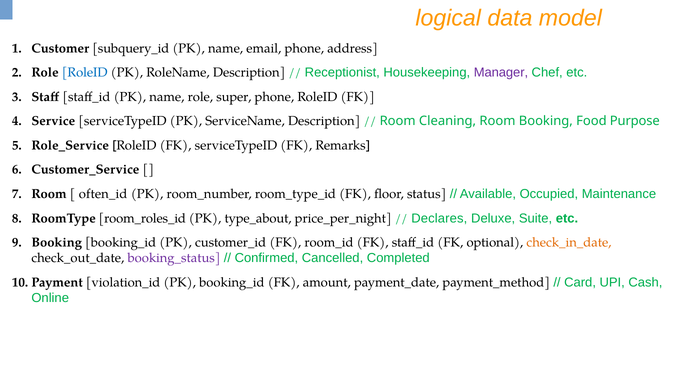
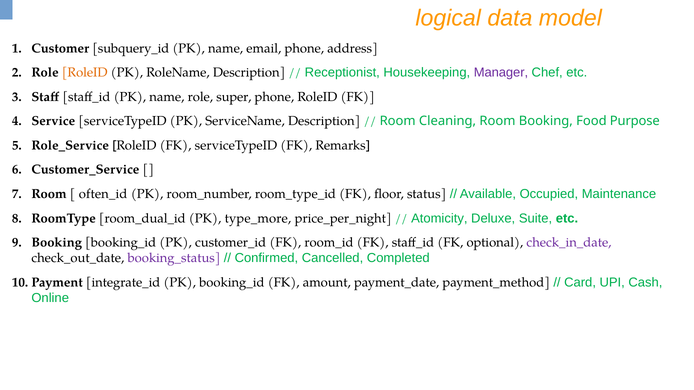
RoleID colour: blue -> orange (85, 73)
room_roles_id: room_roles_id -> room_dual_id (142, 218)
type_about: type_about -> type_more (258, 218)
Declares: Declares -> Atomicity (439, 218)
check_in_date colour: orange -> purple (569, 243)
violation_id: violation_id -> integrate_id (123, 283)
